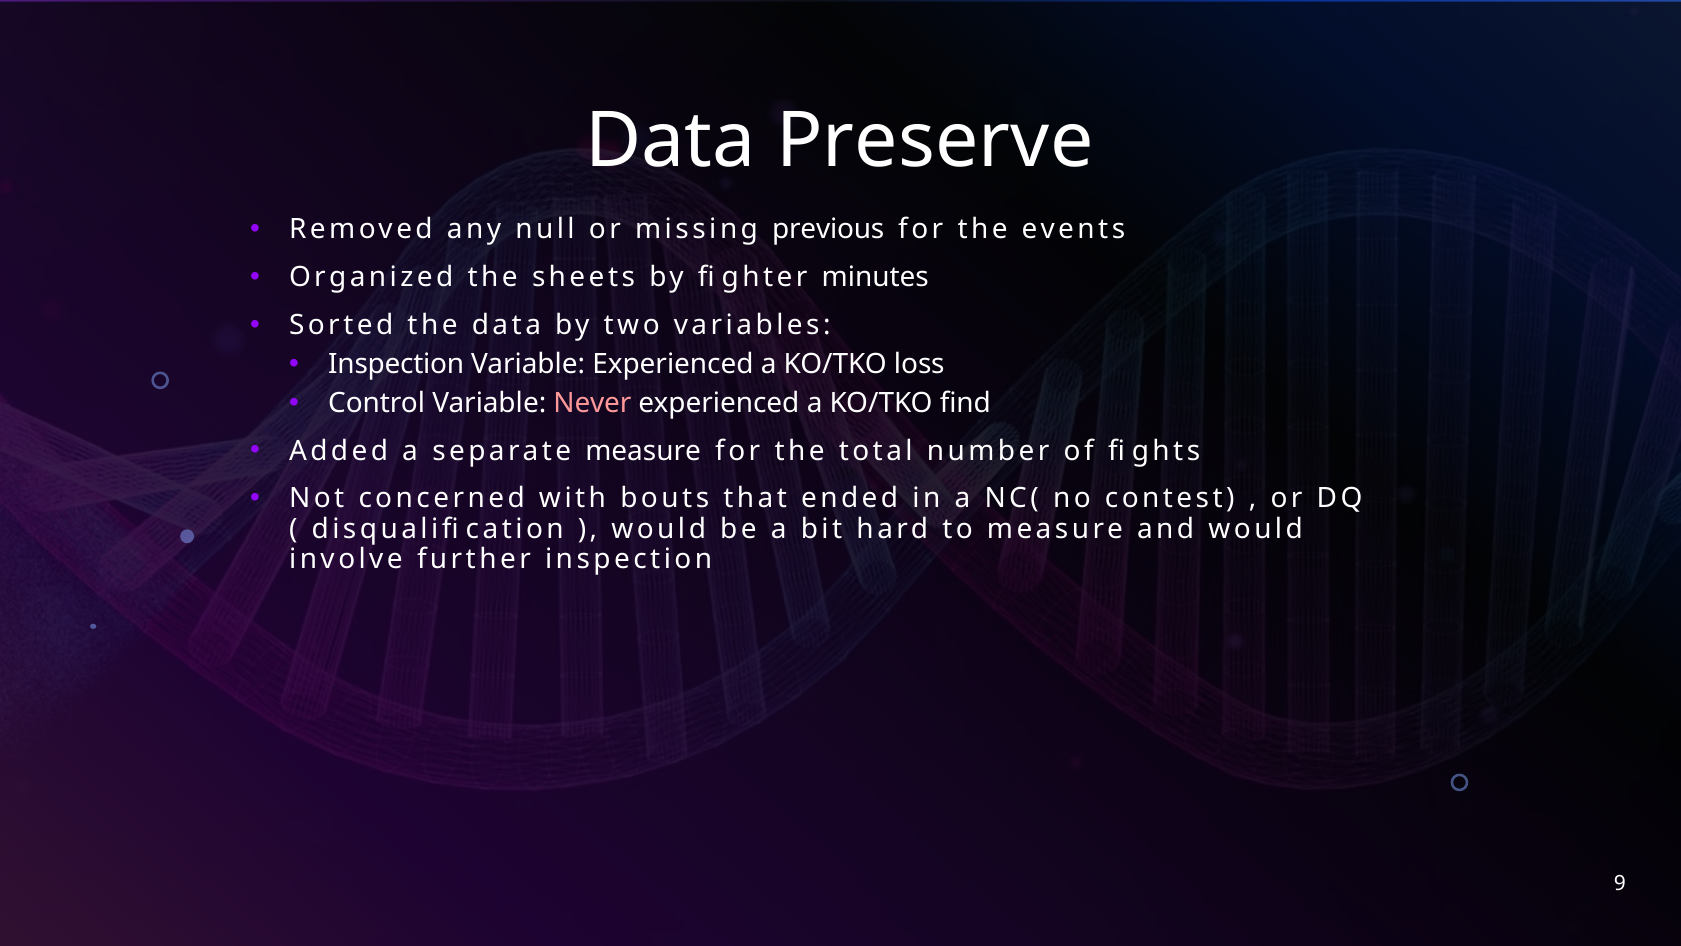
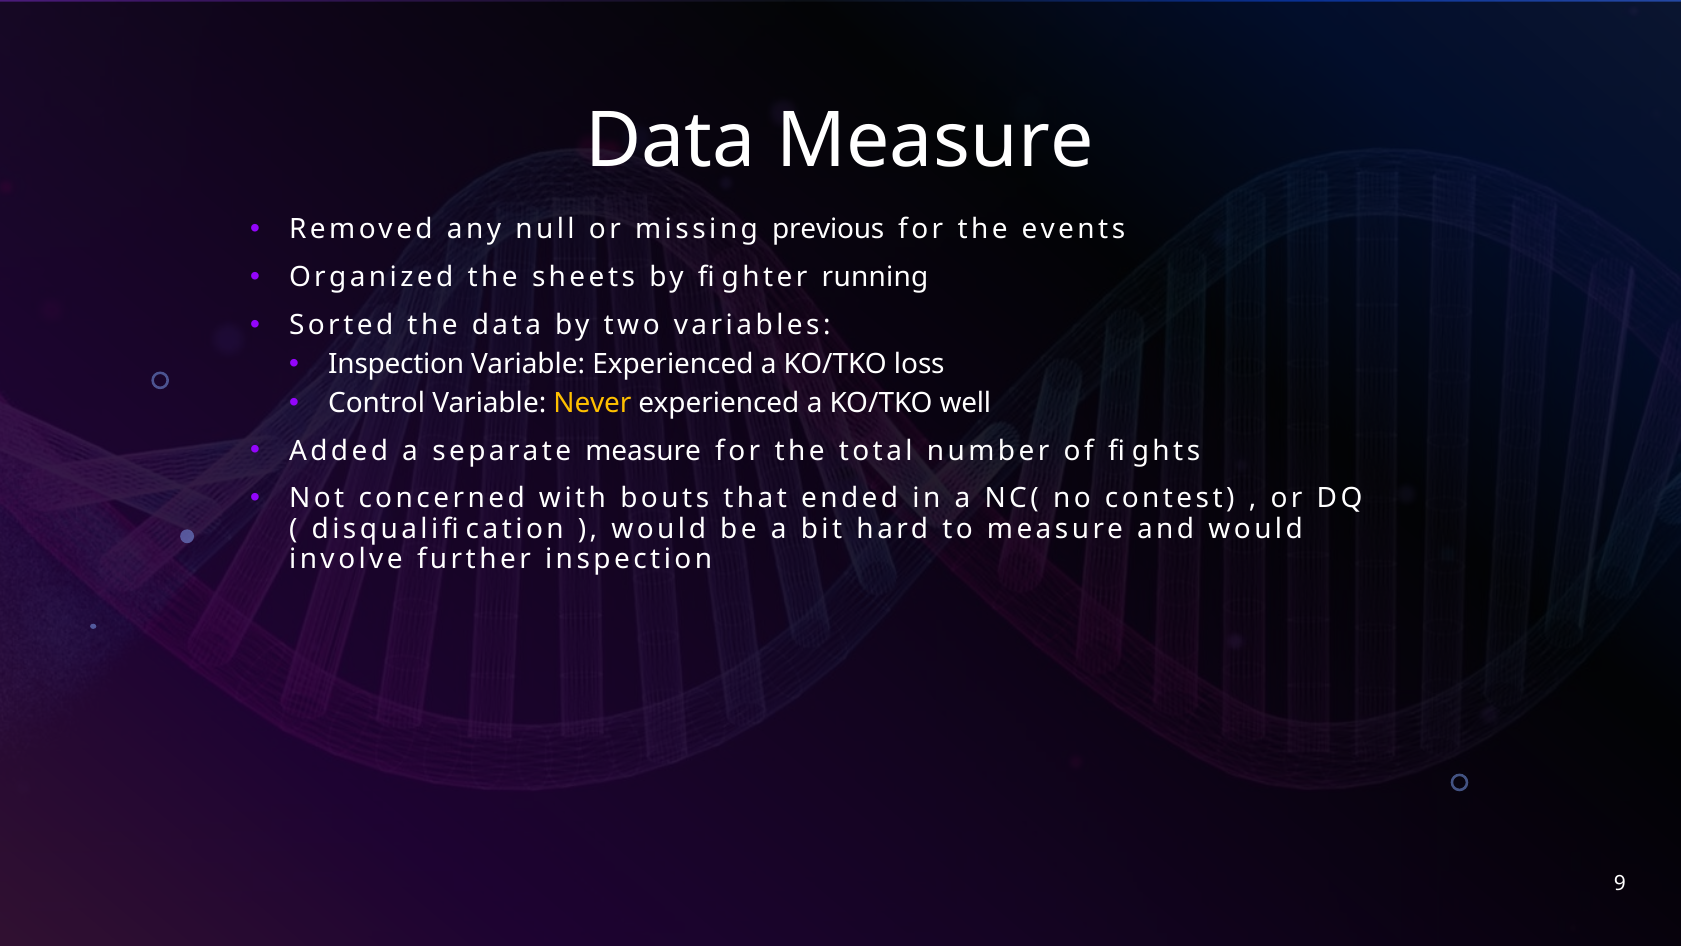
Data Preserve: Preserve -> Measure (935, 141)
minutes: minutes -> running (875, 277)
Never colour: pink -> yellow (592, 403)
find: find -> well (965, 403)
